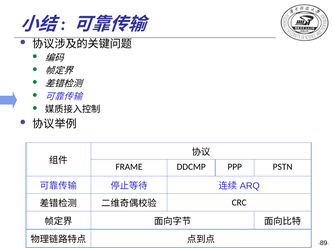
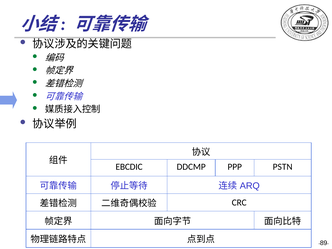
FRAME: FRAME -> EBCDIC (129, 167)
